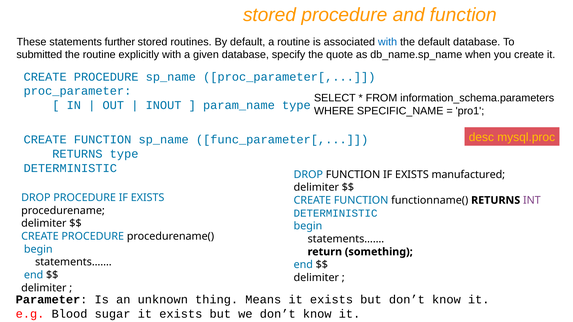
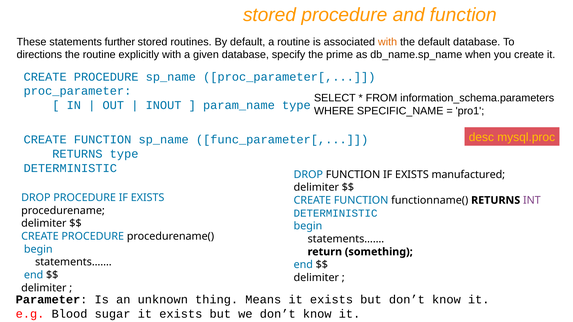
with colour: blue -> orange (388, 42)
submitted: submitted -> directions (39, 55)
quote: quote -> prime (340, 55)
